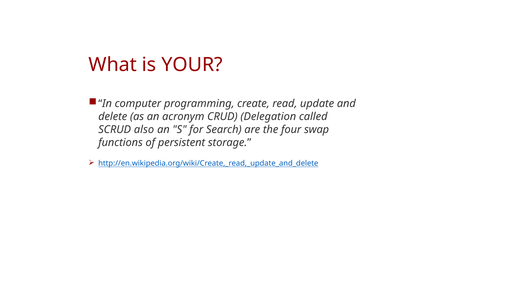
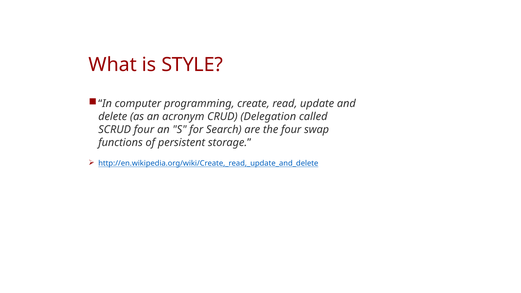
YOUR: YOUR -> STYLE (192, 65)
SCRUD also: also -> four (144, 130)
